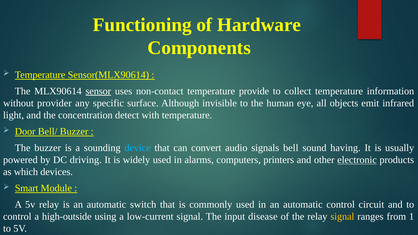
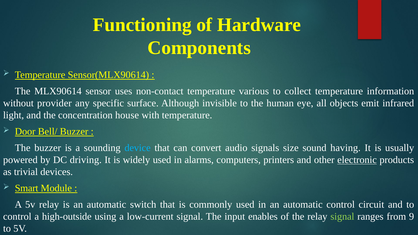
sensor underline: present -> none (98, 91)
provide: provide -> various (254, 91)
detect: detect -> house (127, 115)
bell: bell -> size (291, 148)
which: which -> trivial (26, 172)
disease: disease -> enables (263, 217)
signal colour: yellow -> light green (342, 217)
1: 1 -> 9 (412, 217)
